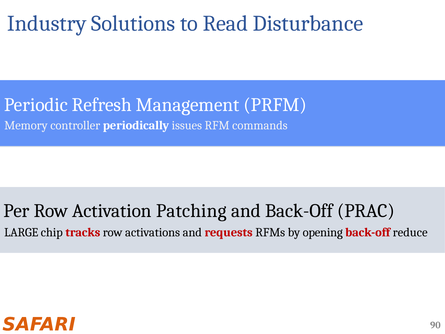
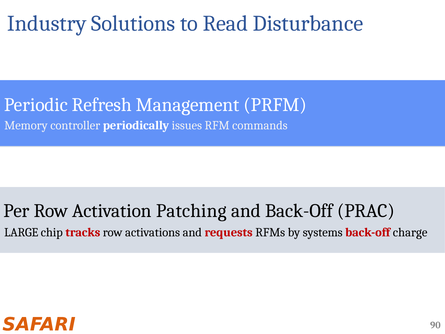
opening: opening -> systems (323, 232)
reduce: reduce -> charge (410, 232)
